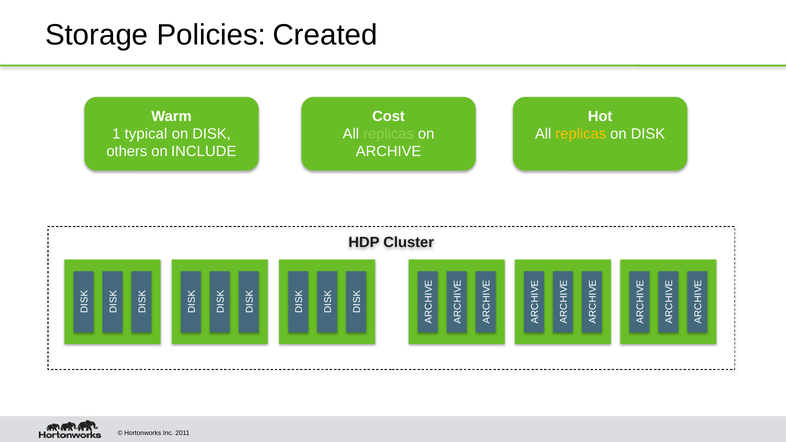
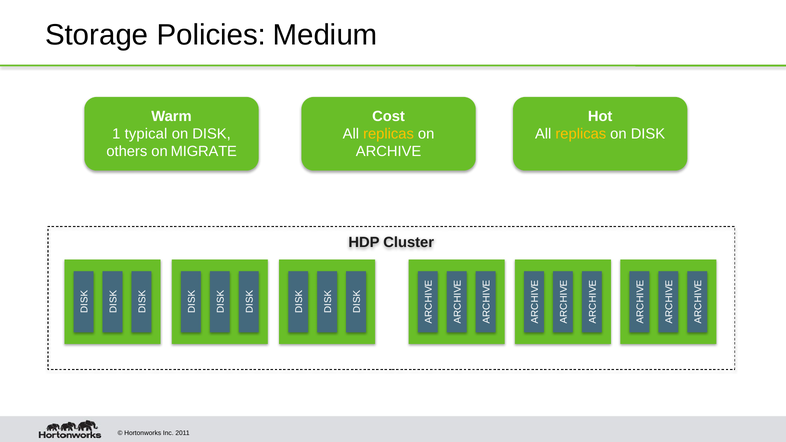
Created: Created -> Medium (325, 35)
replicas colour: light green -> yellow (389, 134)
INCLUDE: INCLUDE -> MIGRATE (204, 152)
